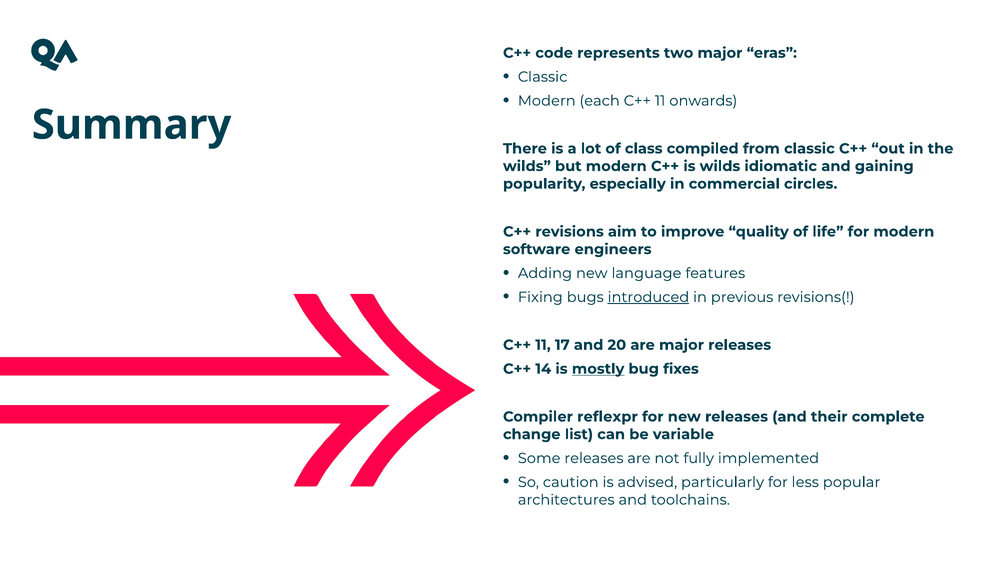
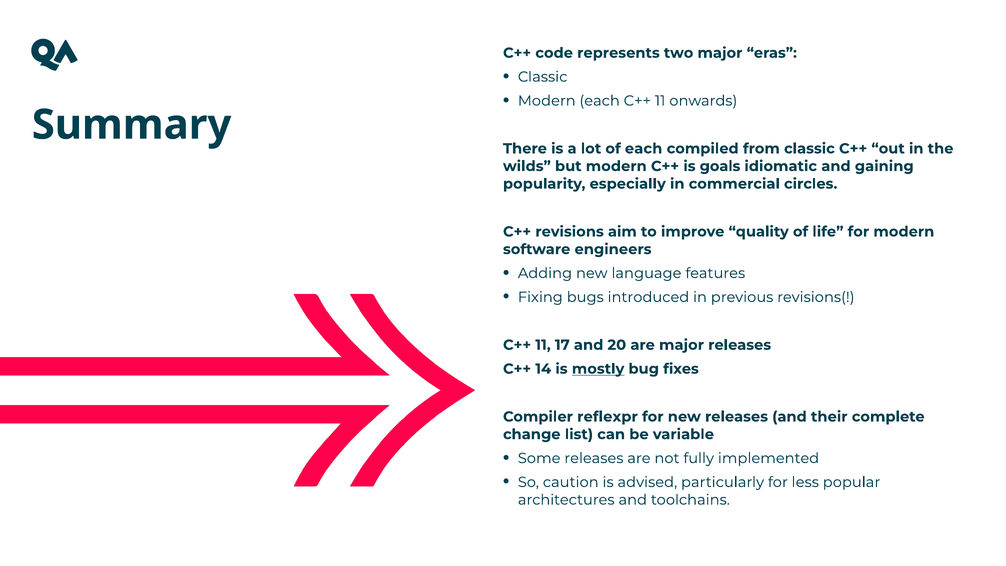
of class: class -> each (644, 149)
is wilds: wilds -> goals (720, 166)
introduced underline: present -> none (648, 297)
